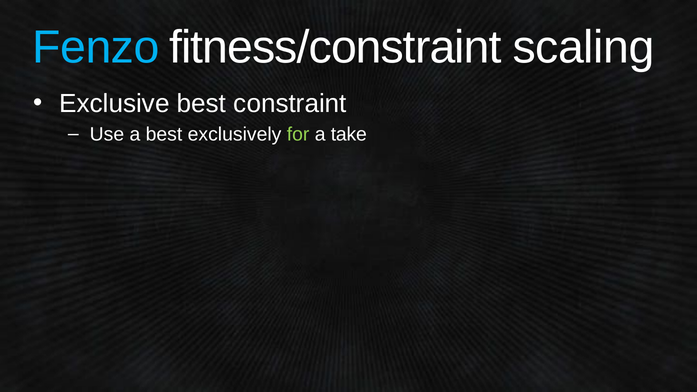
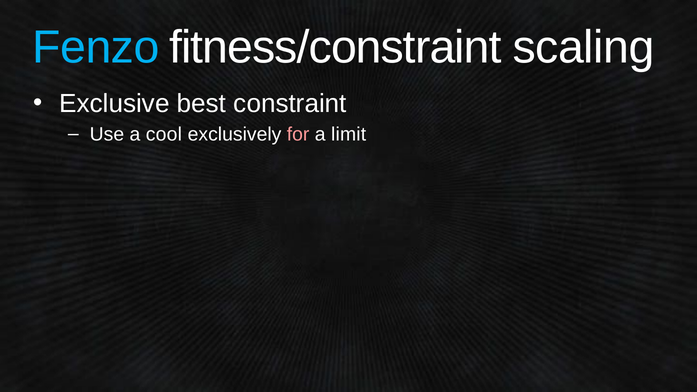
a best: best -> cool (164, 134)
for colour: light green -> pink (298, 134)
take: take -> limit (349, 134)
